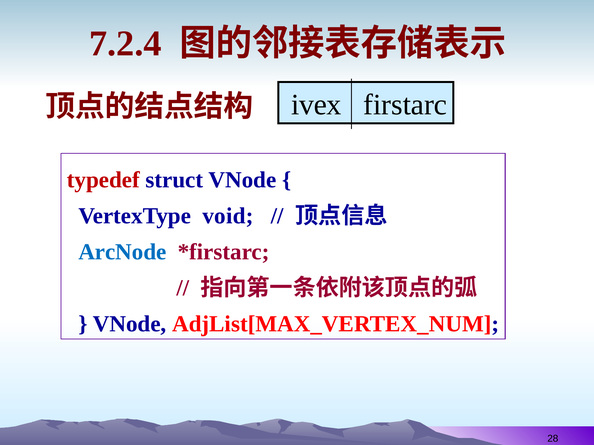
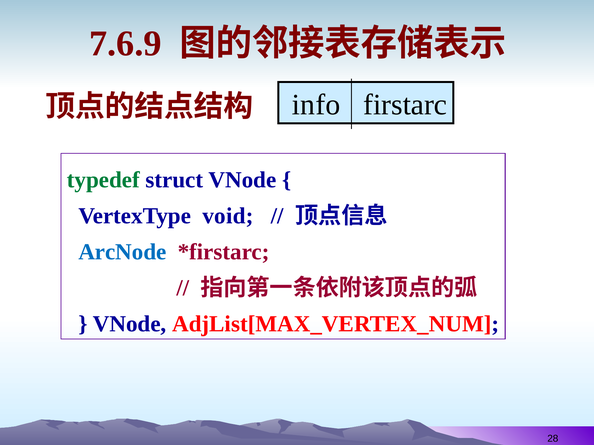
7.2.4: 7.2.4 -> 7.6.9 (125, 43)
ivex: ivex -> info (316, 105)
typedef colour: red -> green (103, 180)
